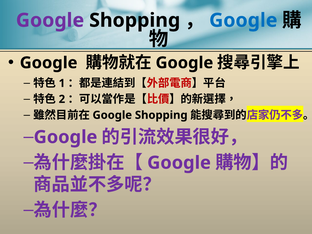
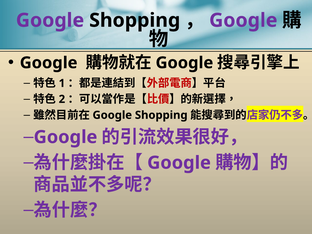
Google colour: blue -> purple (243, 20)
